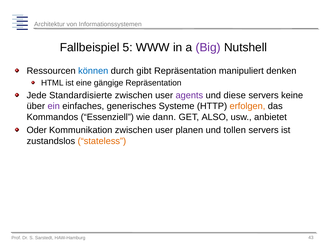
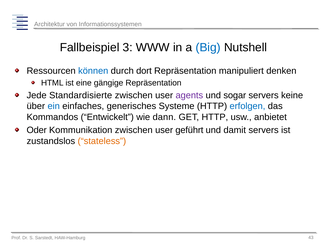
5: 5 -> 3 (128, 48)
Big colour: purple -> blue (208, 48)
gibt: gibt -> dort (144, 71)
diese: diese -> sogar (235, 95)
ein colour: purple -> blue (54, 106)
erfolgen colour: orange -> blue (247, 106)
Essenziell: Essenziell -> Entwickelt (107, 117)
GET ALSO: ALSO -> HTTP (215, 117)
planen: planen -> geführt (189, 130)
tollen: tollen -> damit (235, 130)
